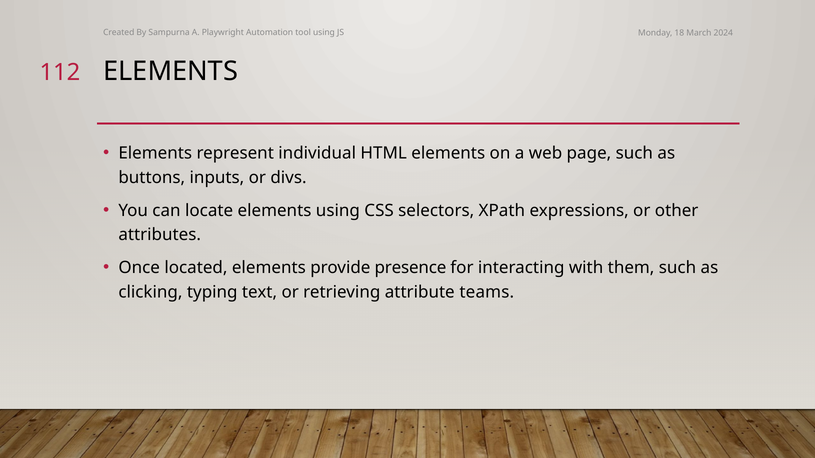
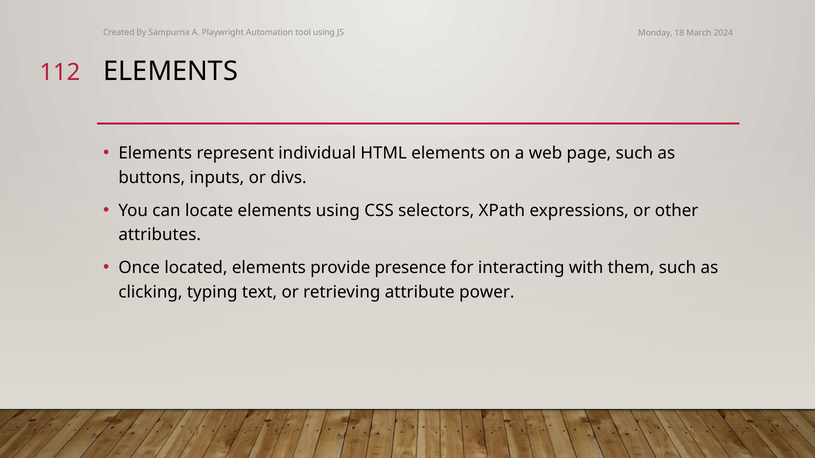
teams: teams -> power (487, 292)
